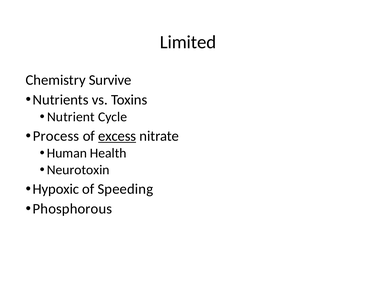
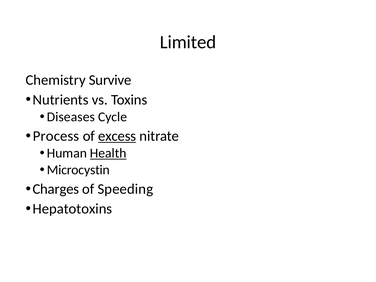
Nutrient: Nutrient -> Diseases (71, 117)
Health underline: none -> present (108, 153)
Neurotoxin: Neurotoxin -> Microcystin (78, 170)
Hypoxic: Hypoxic -> Charges (56, 189)
Phosphorous: Phosphorous -> Hepatotoxins (72, 209)
